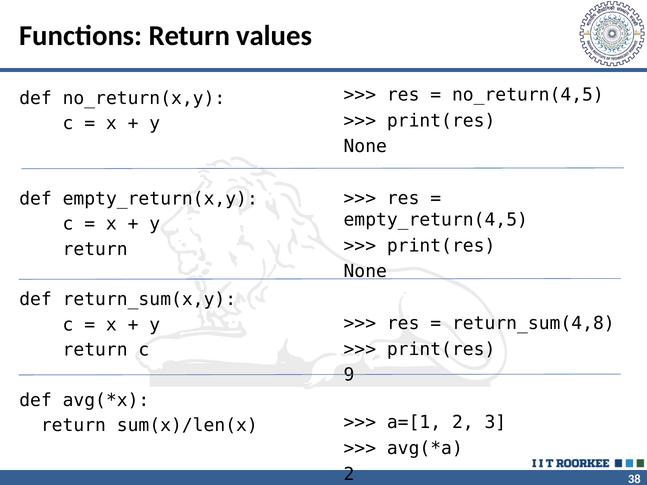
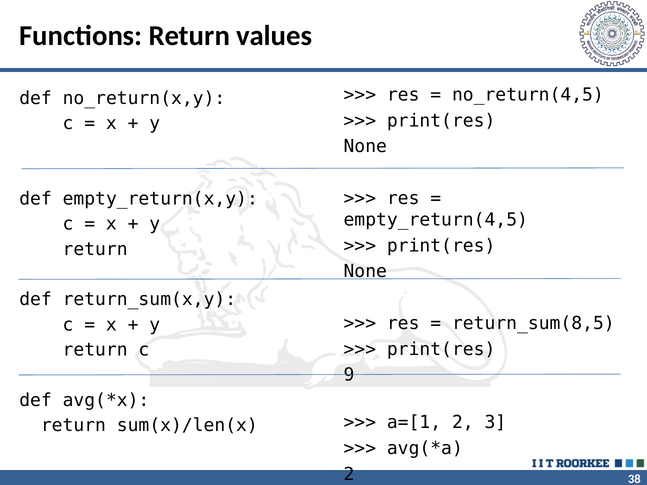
return_sum(4,8: return_sum(4,8 -> return_sum(8,5 (533, 323)
